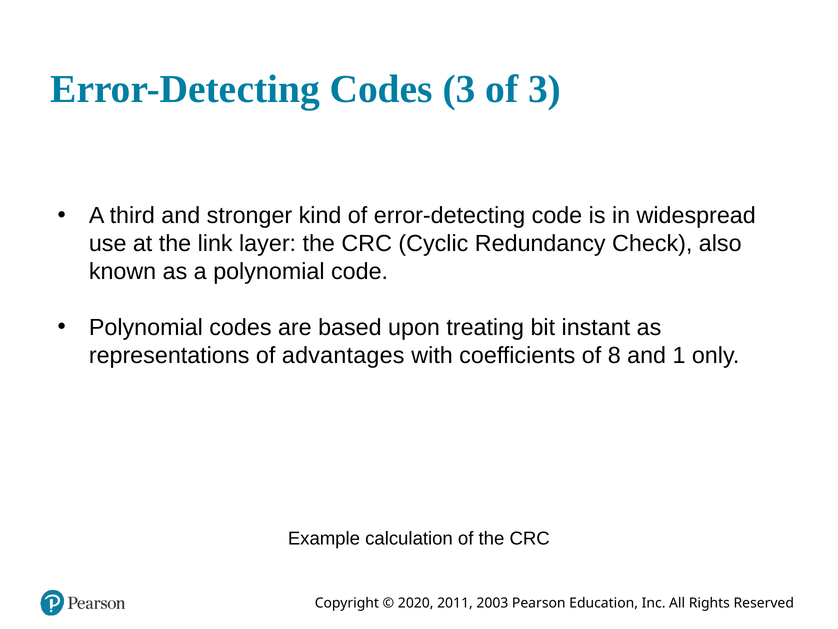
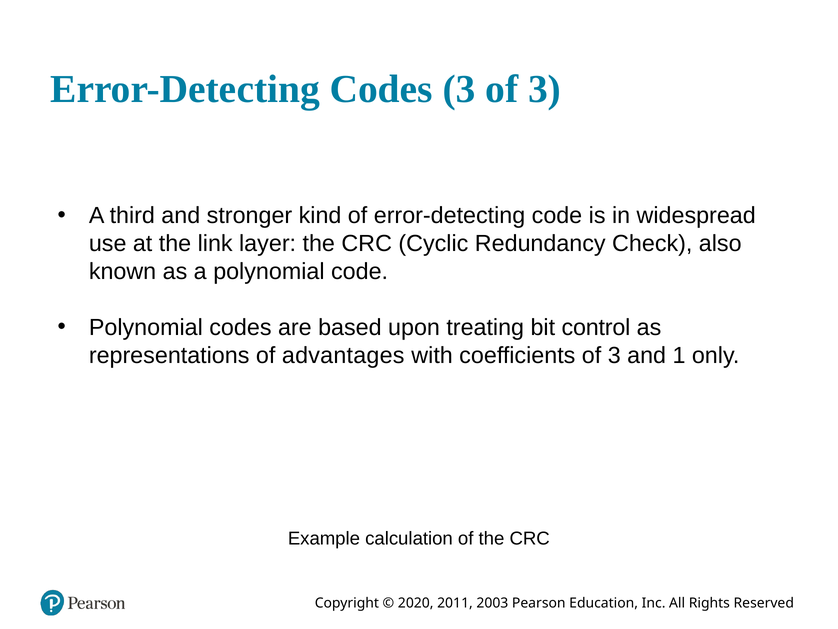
instant: instant -> control (596, 327)
coefficients of 8: 8 -> 3 (614, 355)
